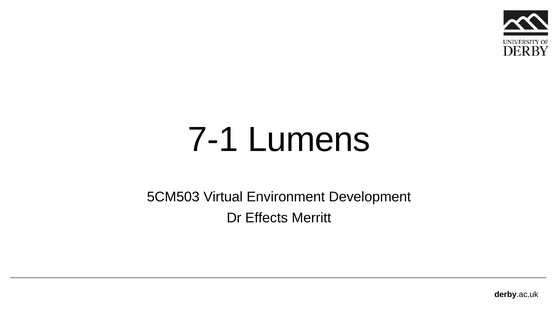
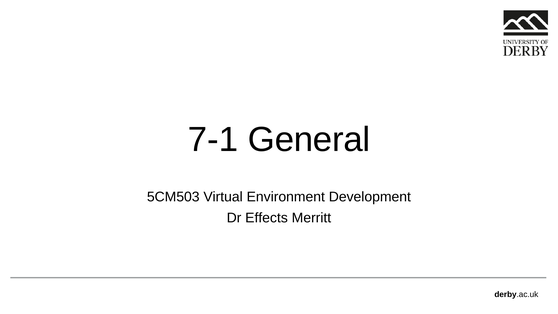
Lumens: Lumens -> General (309, 139)
